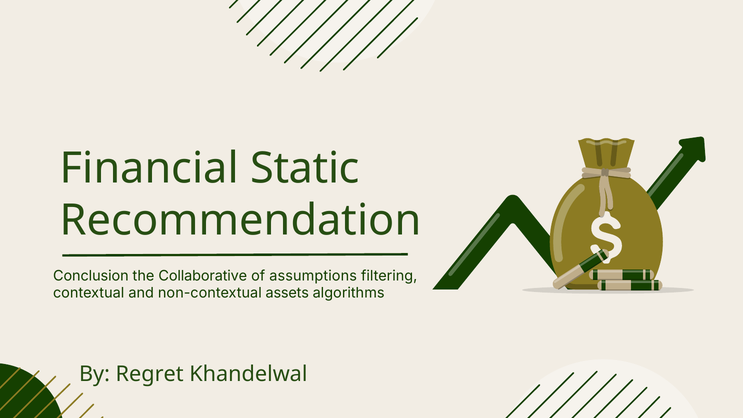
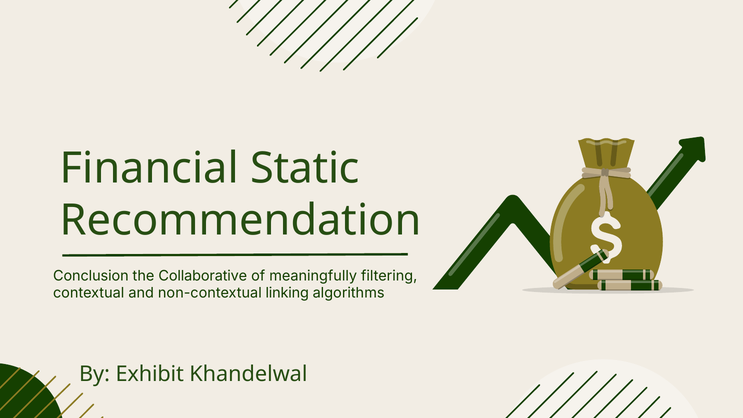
assumptions: assumptions -> meaningfully (313, 276)
assets: assets -> linking (287, 293)
Regret: Regret -> Exhibit (150, 374)
